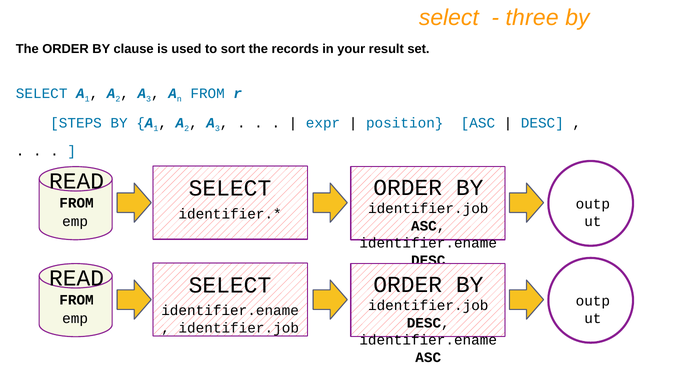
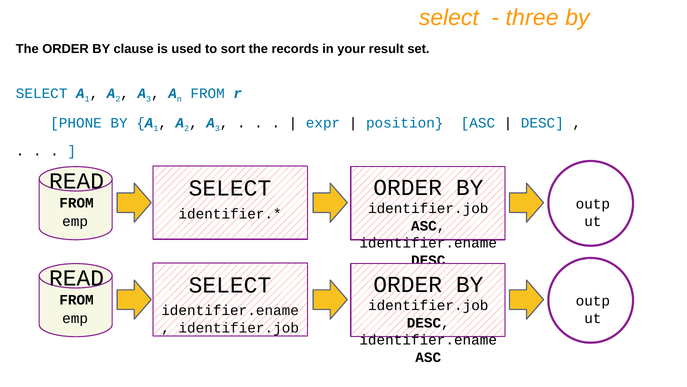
STEPS: STEPS -> PHONE (76, 123)
